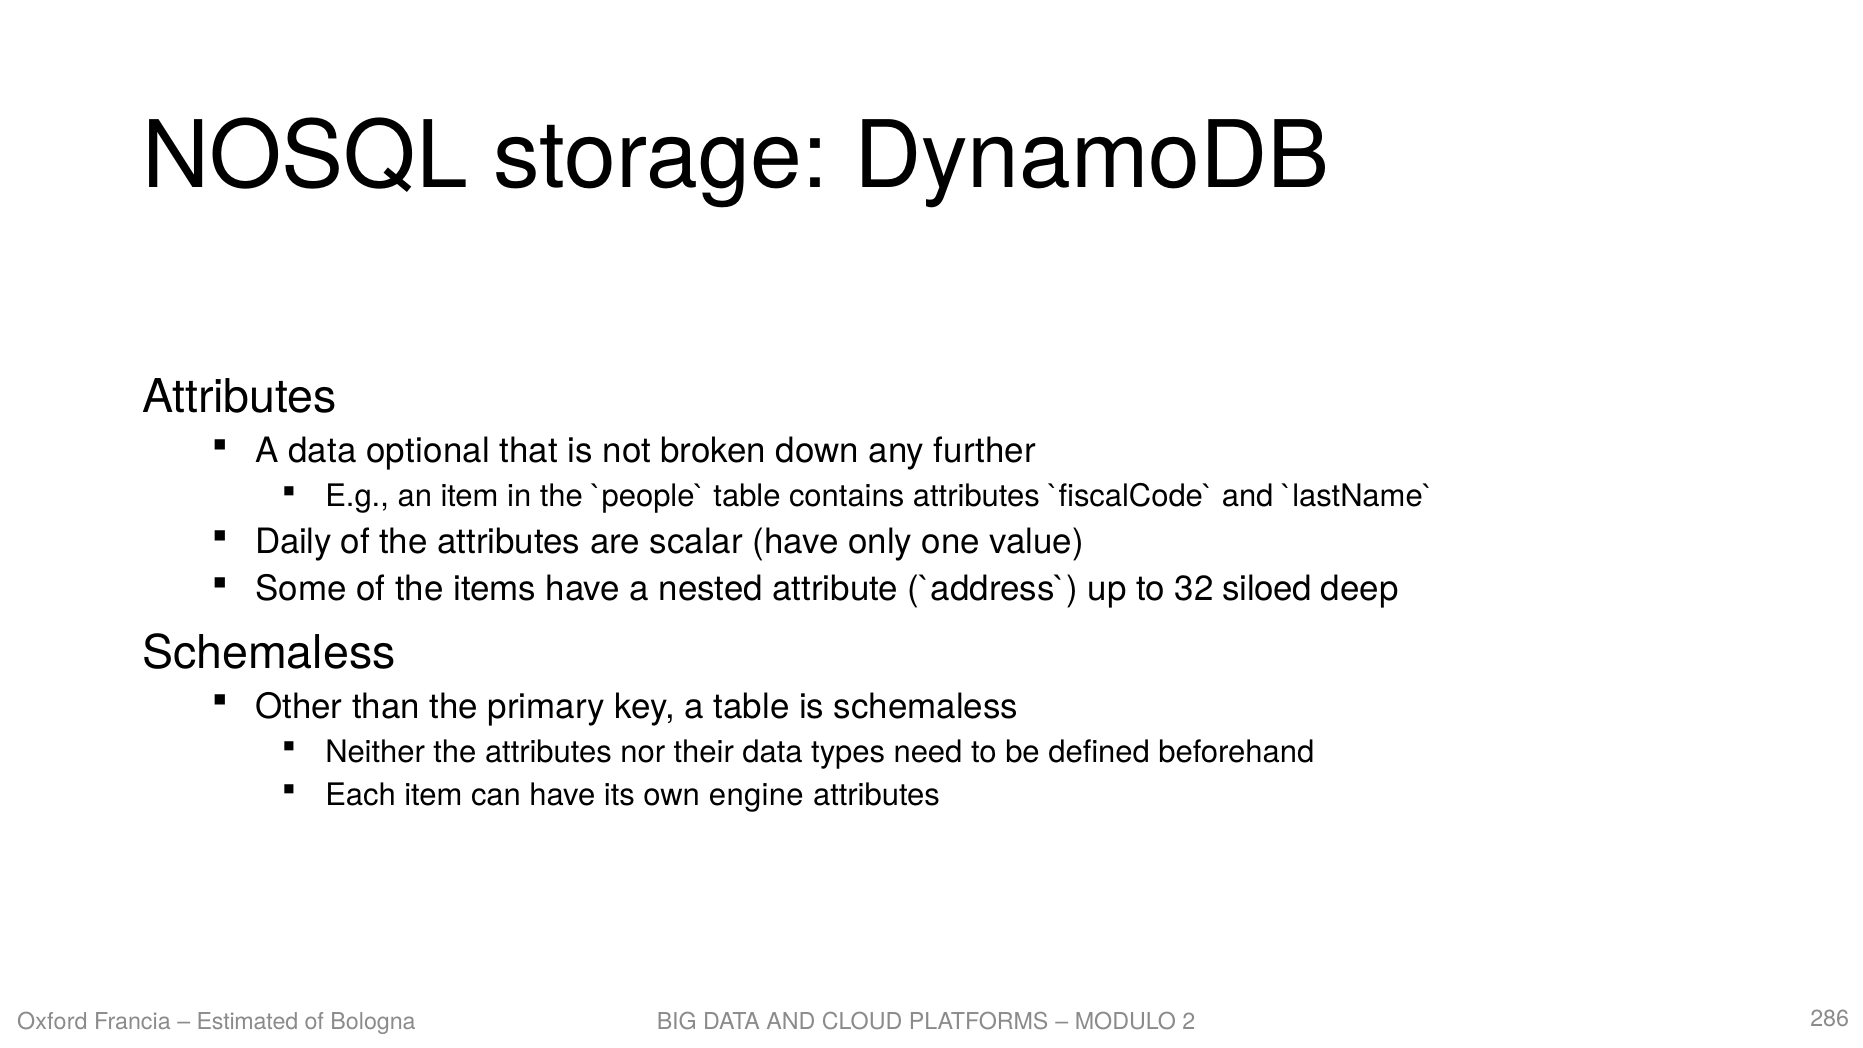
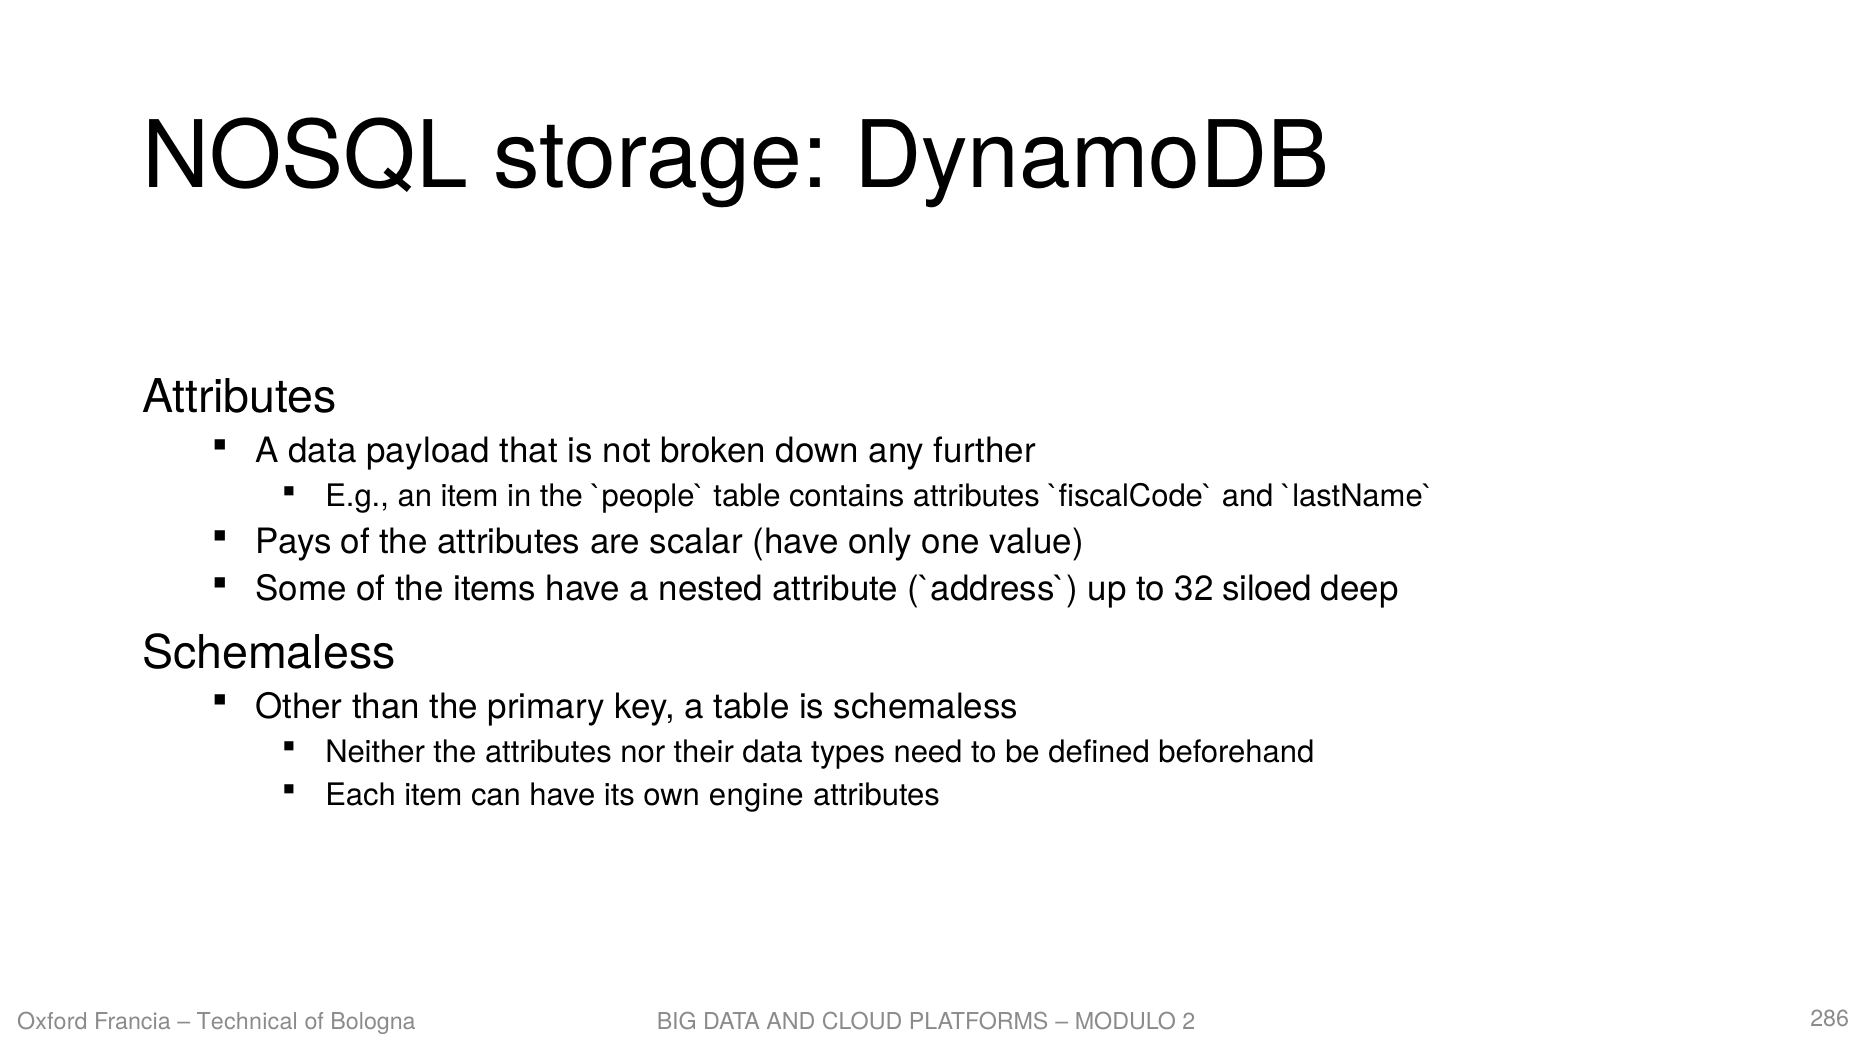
optional: optional -> payload (428, 451)
Daily: Daily -> Pays (293, 542)
Estimated: Estimated -> Technical (247, 1022)
